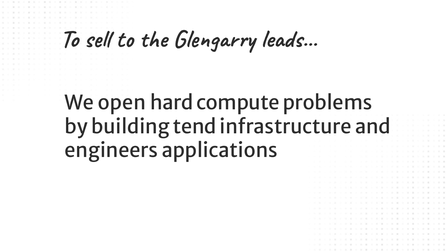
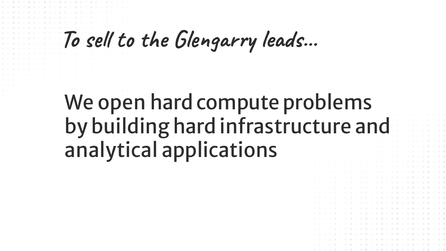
building tend: tend -> hard (195, 127)
engineers: engineers -> analytical (111, 151)
